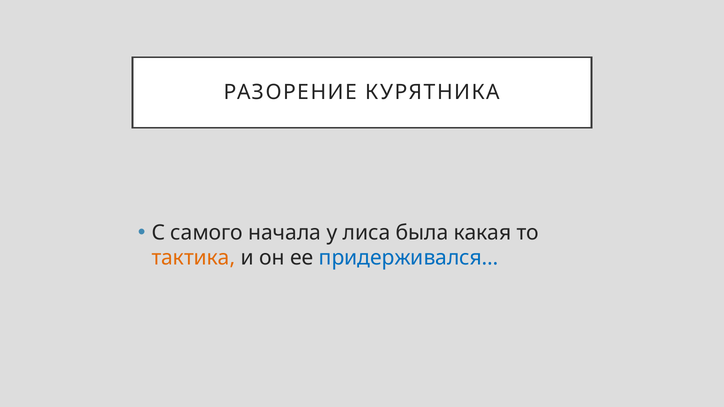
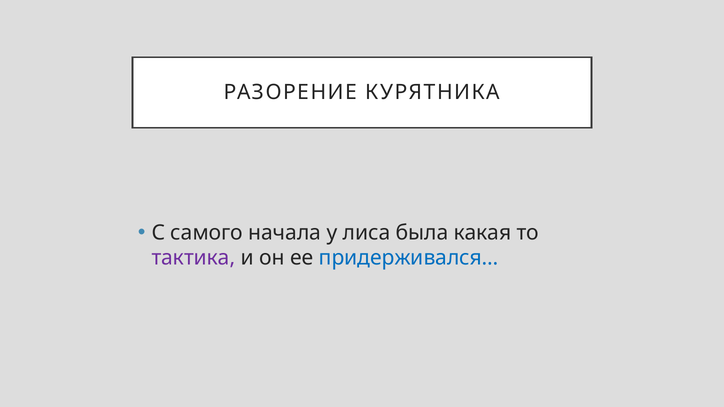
тактика colour: orange -> purple (193, 258)
